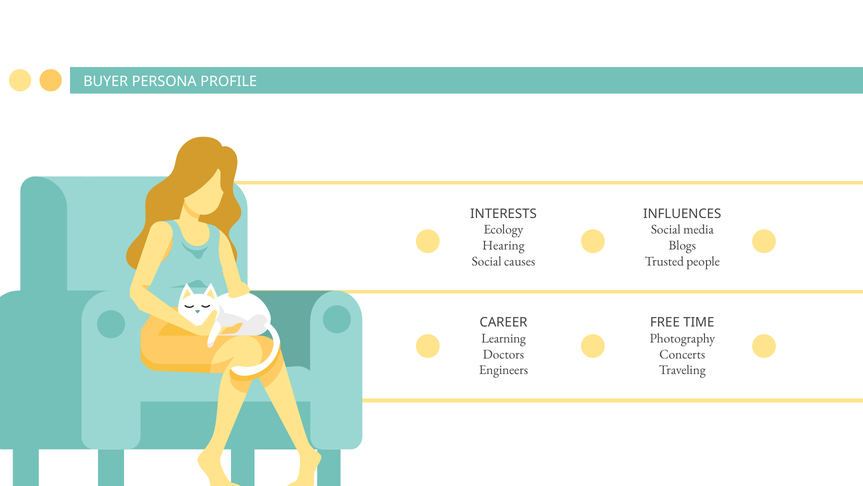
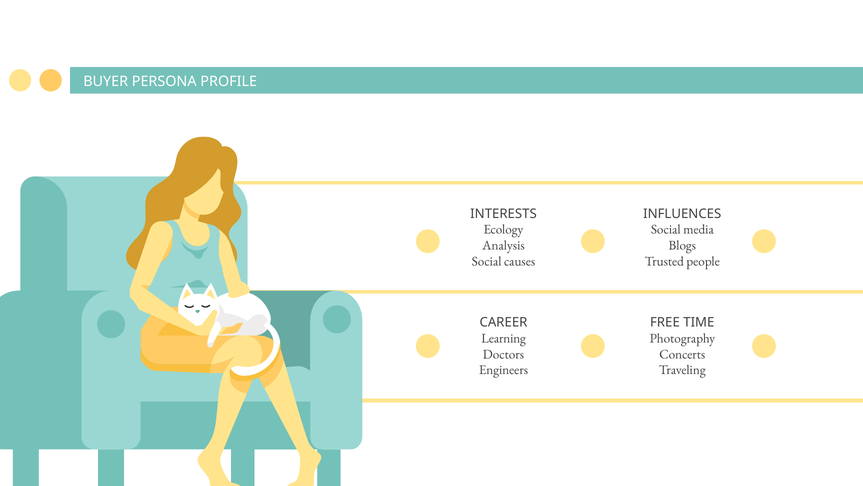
Hearing: Hearing -> Analysis (504, 245)
